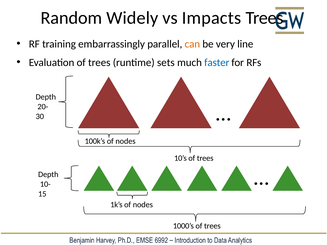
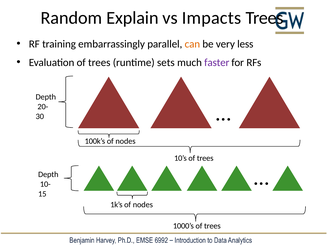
Widely: Widely -> Explain (132, 18)
line: line -> less (245, 44)
faster colour: blue -> purple (217, 62)
